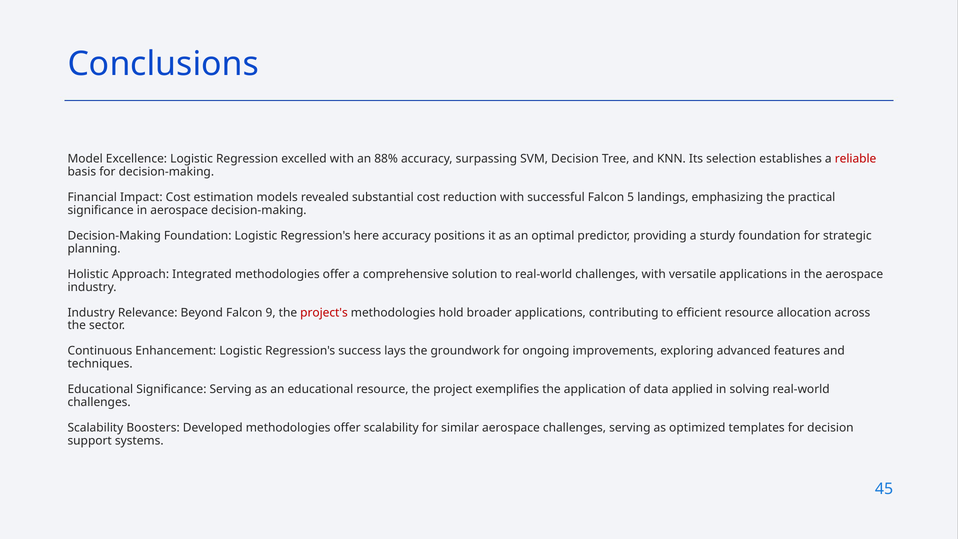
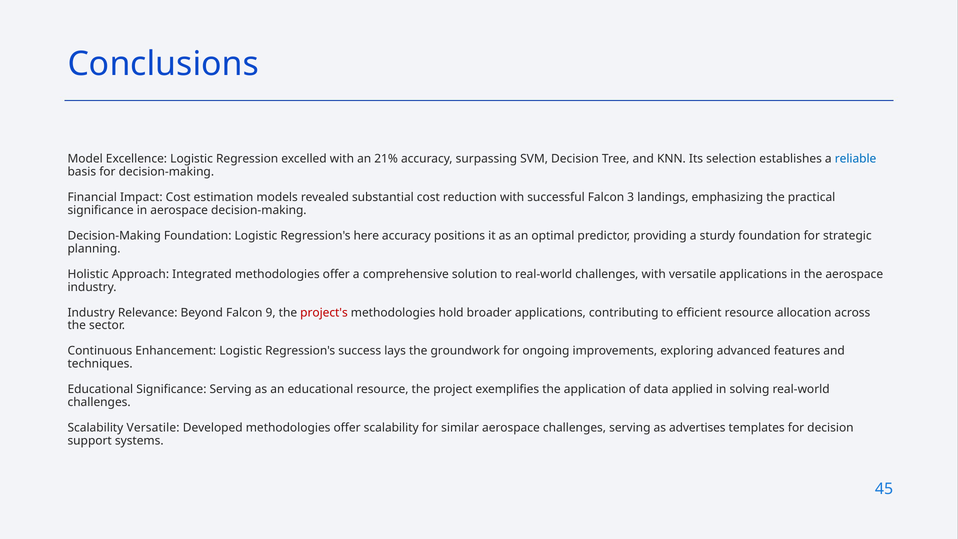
88%: 88% -> 21% (386, 159)
reliable colour: red -> blue (856, 159)
5: 5 -> 3 (631, 197)
Scalability Boosters: Boosters -> Versatile (153, 428)
optimized: optimized -> advertises (697, 428)
